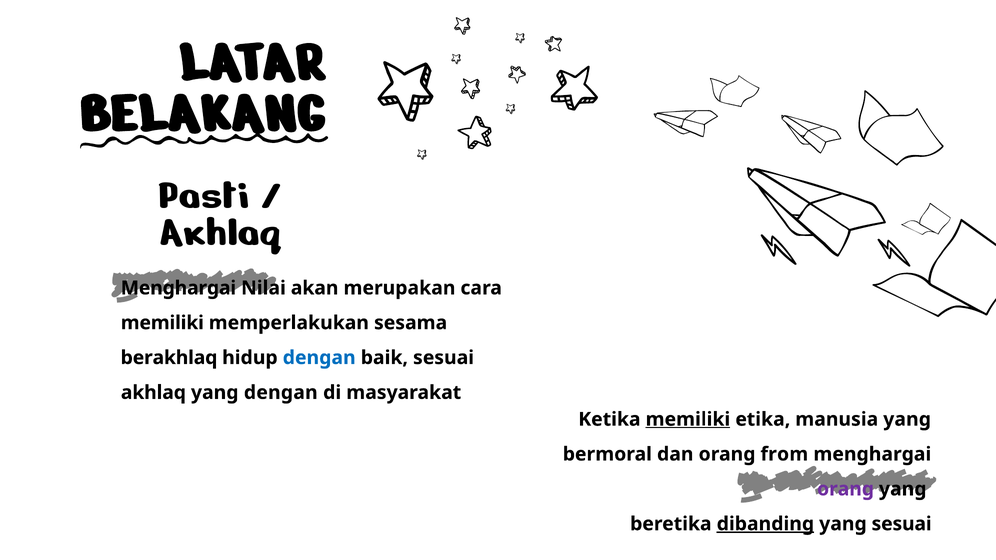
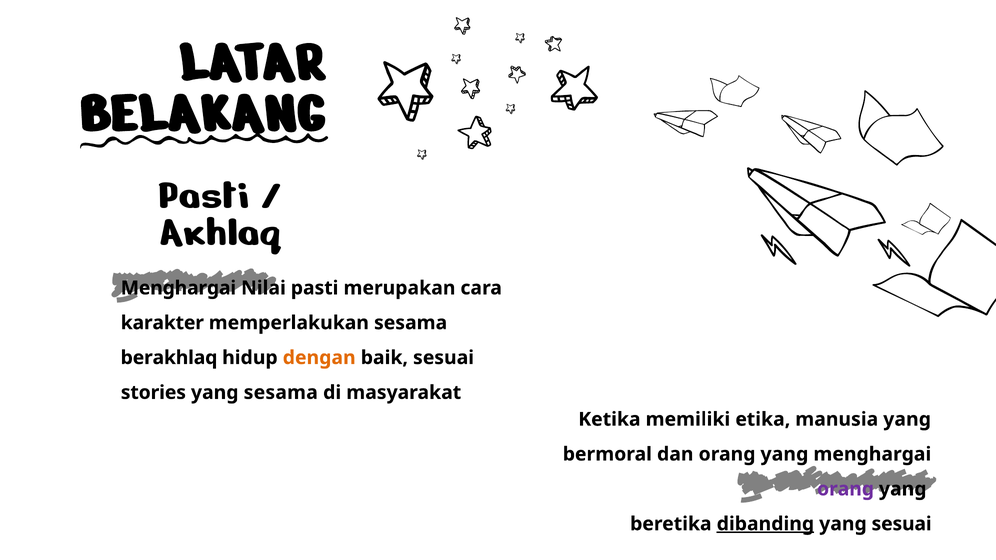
Nilai akan: akan -> pasti (315, 288)
memiliki: memiliki -> karakter (162, 323)
dengan colour: blue -> orange (319, 358)
akhlaq: akhlaq -> stories (153, 393)
yang dengan: dengan -> sesama (281, 393)
memiliki underline: present -> none (688, 420)
dan orang from: from -> yang (784, 454)
